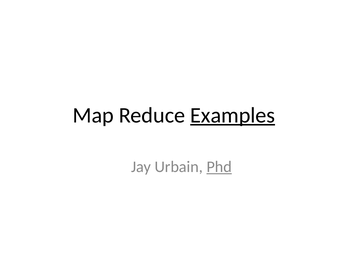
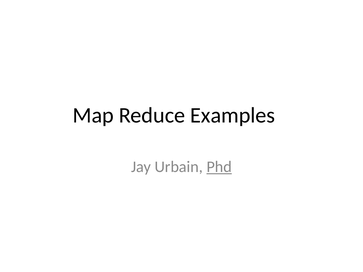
Examples underline: present -> none (233, 115)
